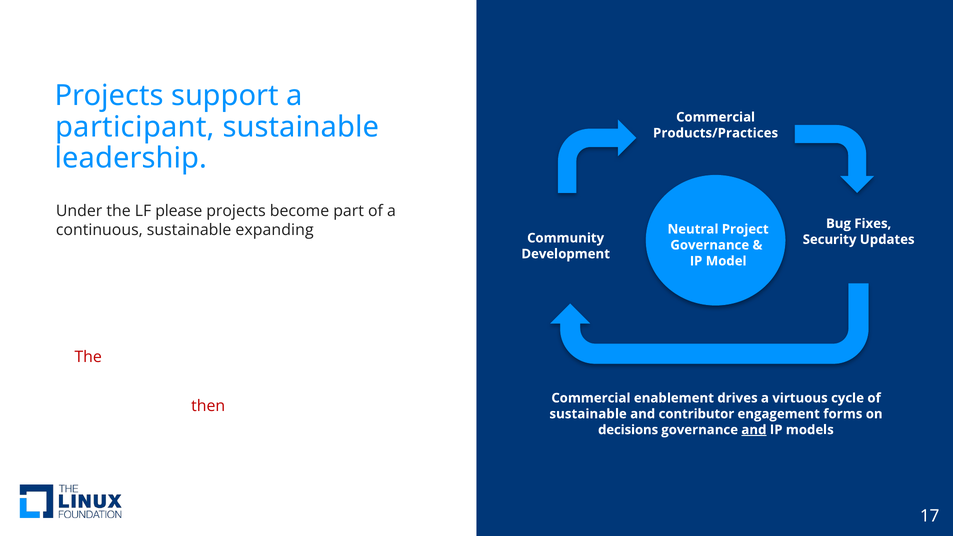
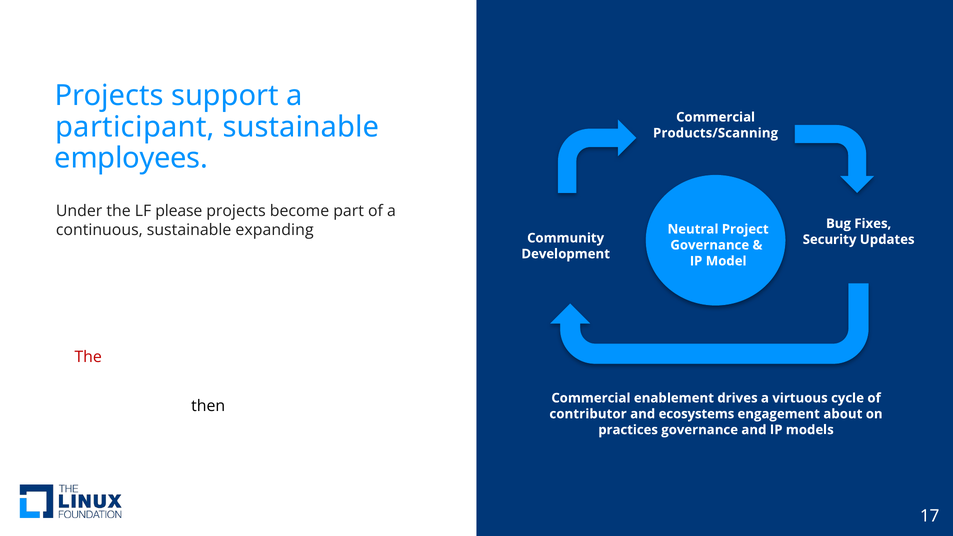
Products/Practices: Products/Practices -> Products/Scanning (716, 133)
leadership: leadership -> employees (131, 158)
then colour: red -> black (208, 406)
sustainable: sustainable -> contributor (588, 414)
contributor: contributor -> ecosystems (696, 414)
forms: forms -> about (843, 414)
decisions: decisions -> practices (628, 430)
and underline: present -> none (754, 430)
